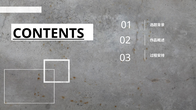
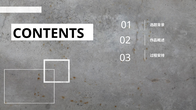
CONTENTS underline: present -> none (48, 34)
